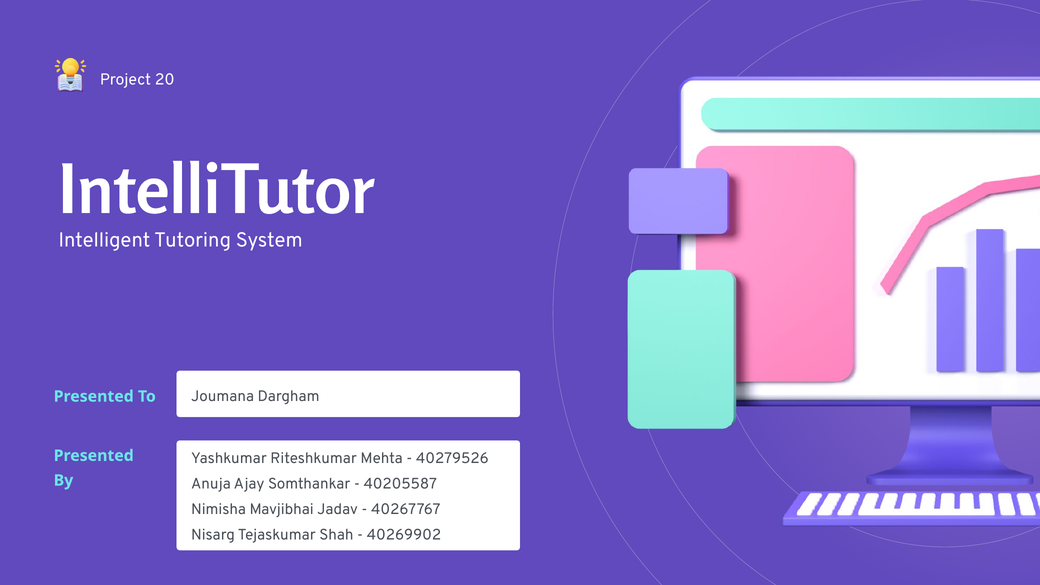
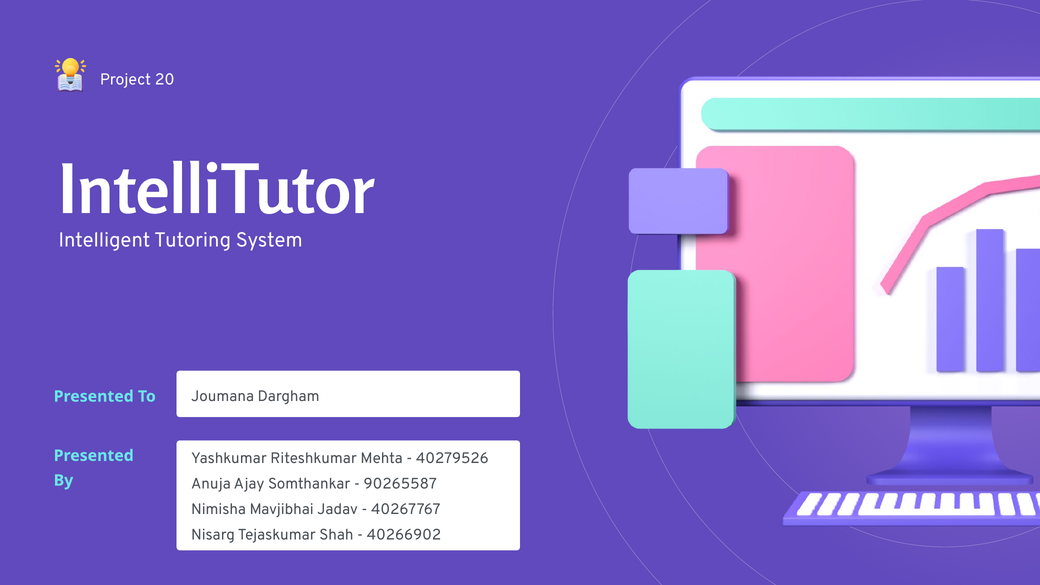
40205587: 40205587 -> 90265587 (400, 484)
40269902: 40269902 -> 40266902 (404, 535)
